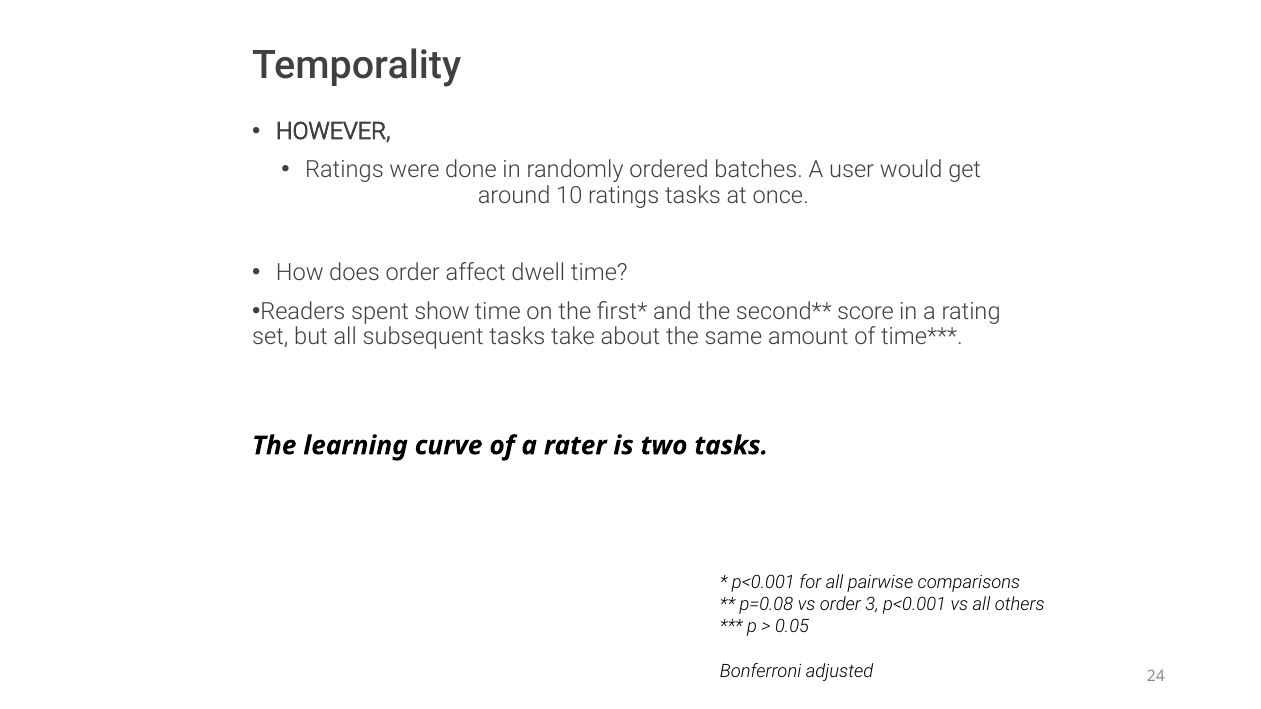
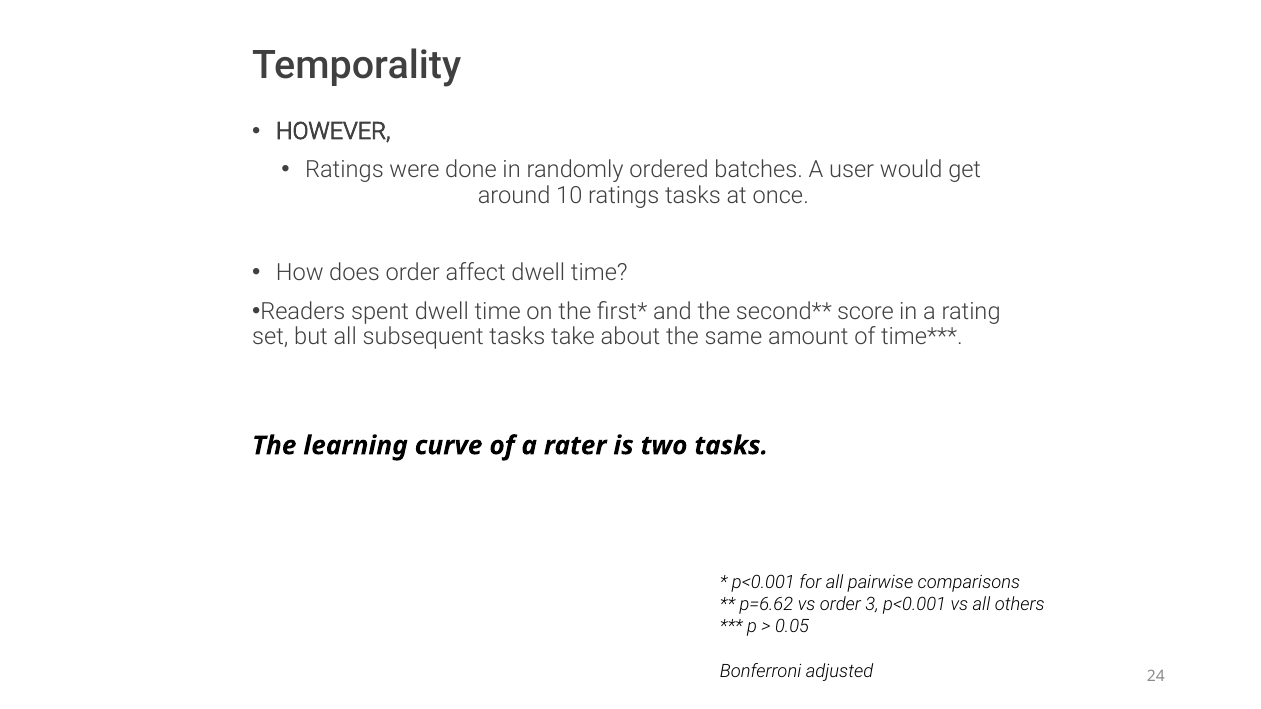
spent show: show -> dwell (442, 311)
p=0.08: p=0.08 -> p=6.62 (766, 605)
